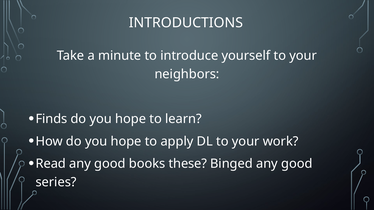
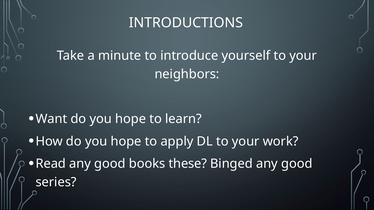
Finds: Finds -> Want (51, 119)
